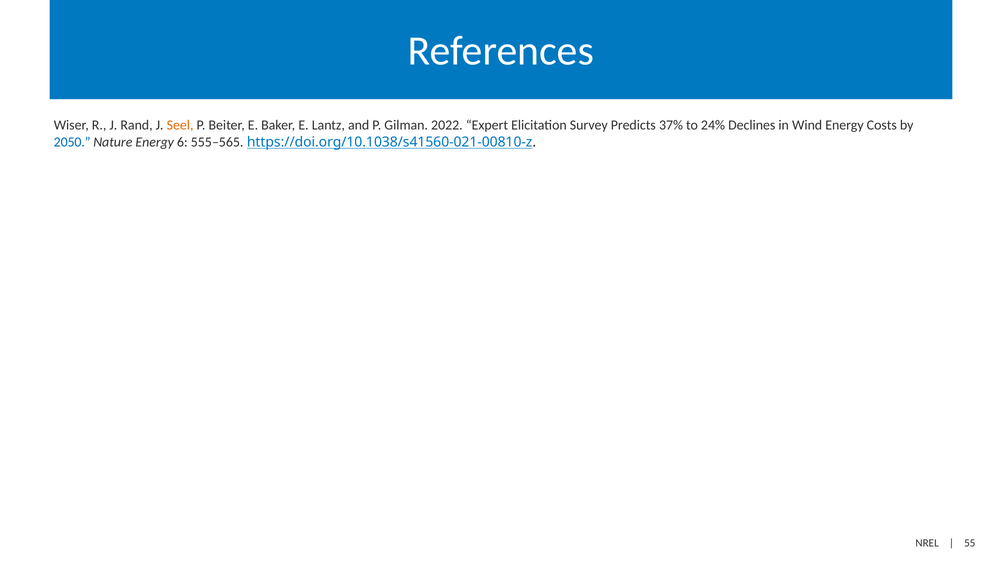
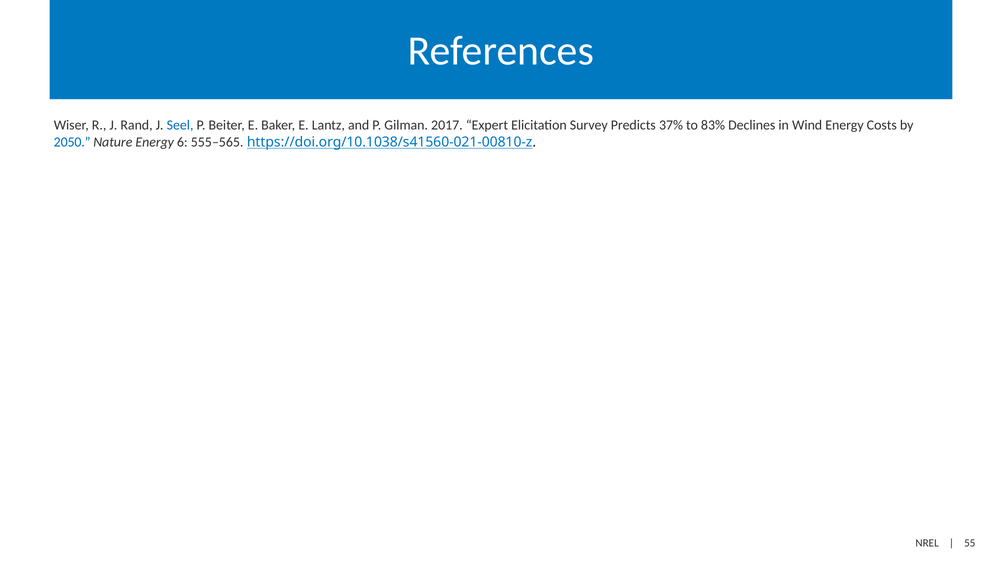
Seel colour: orange -> blue (180, 125)
2022: 2022 -> 2017 (447, 125)
24%: 24% -> 83% (713, 125)
